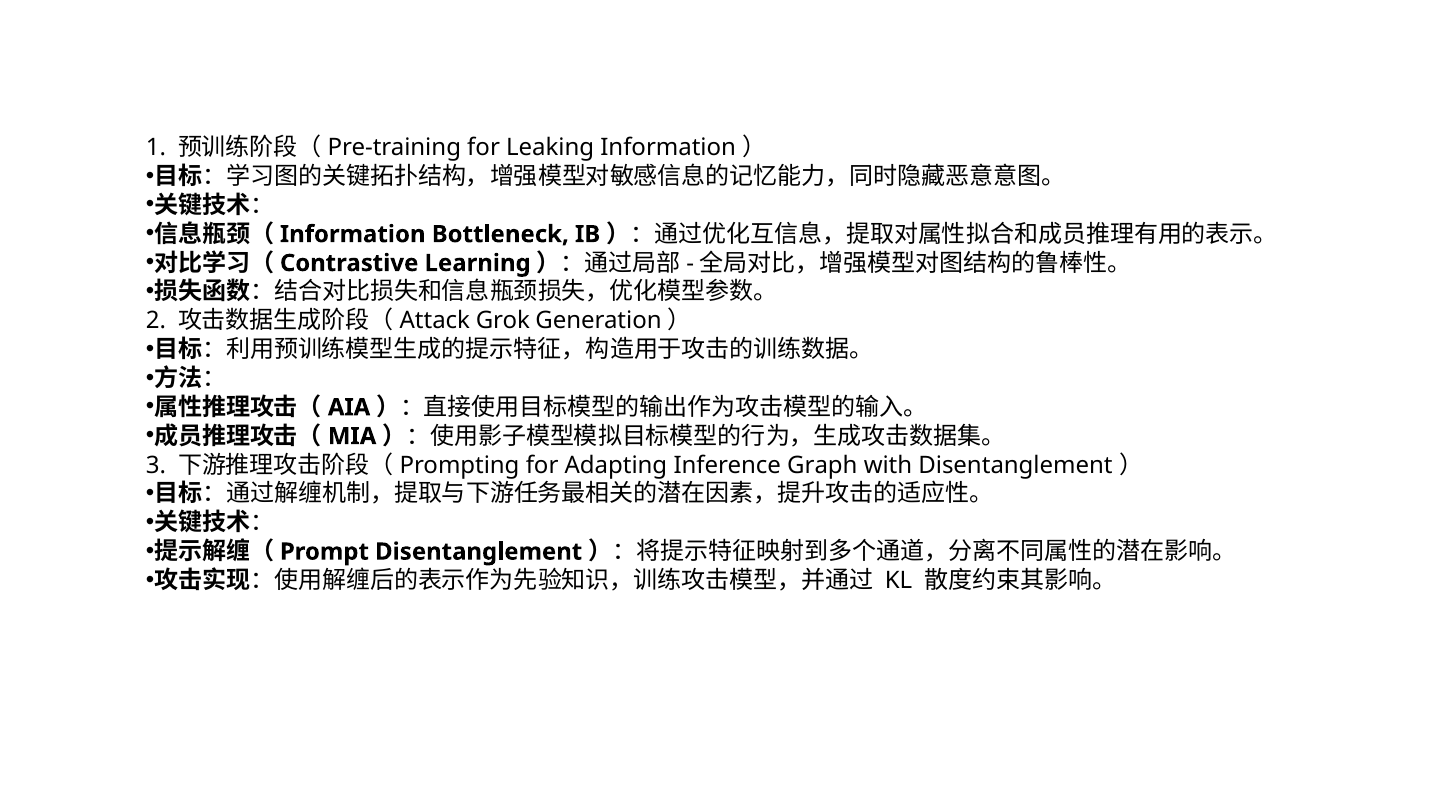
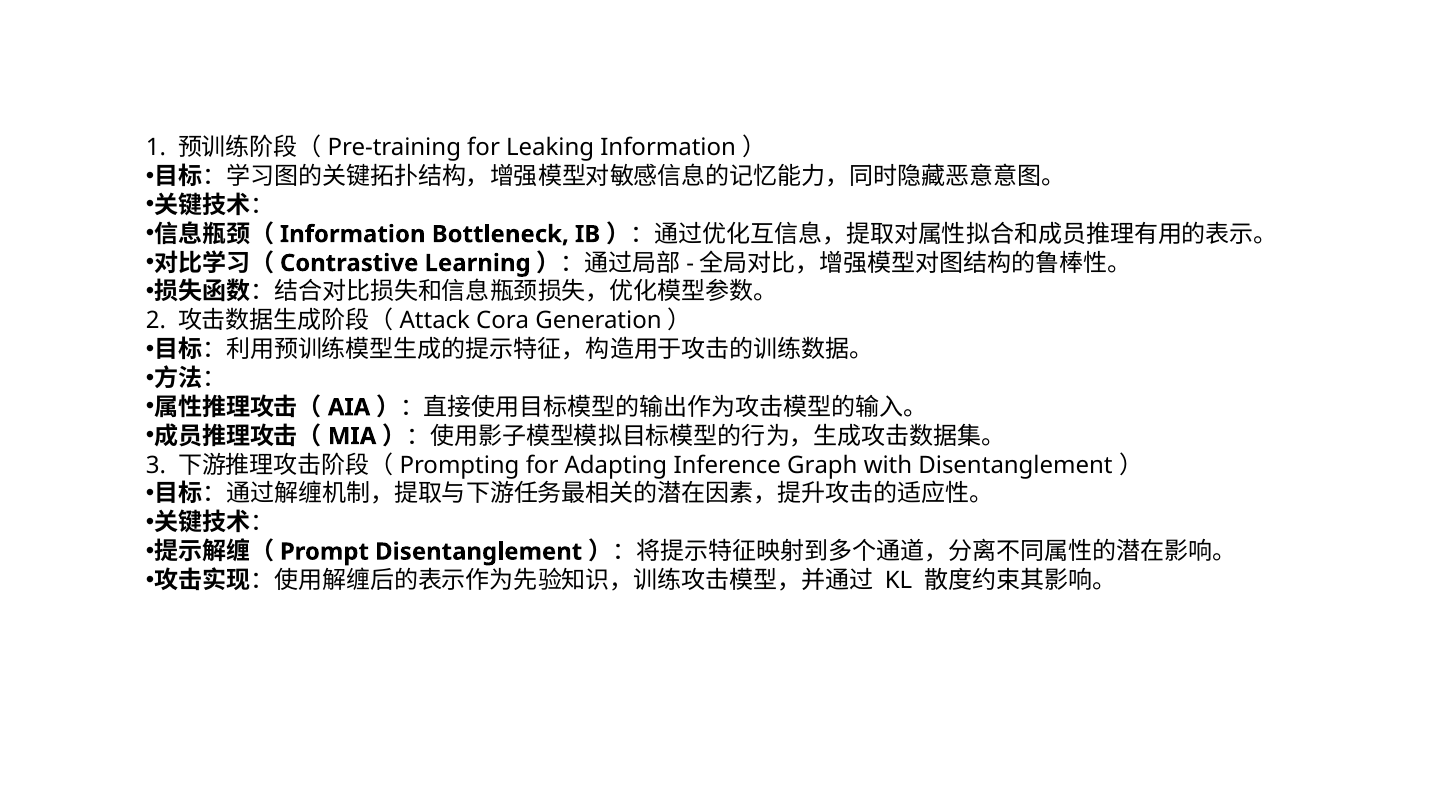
Grok: Grok -> Cora (503, 321)
